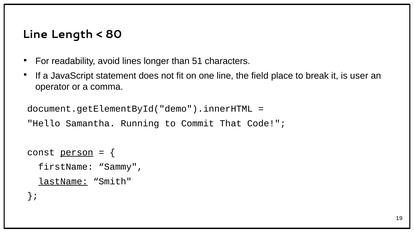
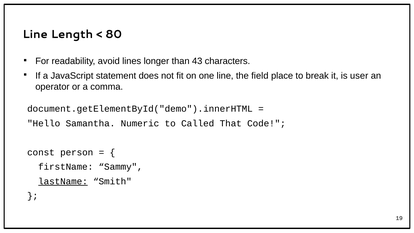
51: 51 -> 43 (197, 61)
Running: Running -> Numeric (140, 123)
Commit: Commit -> Called (198, 123)
person underline: present -> none (77, 152)
